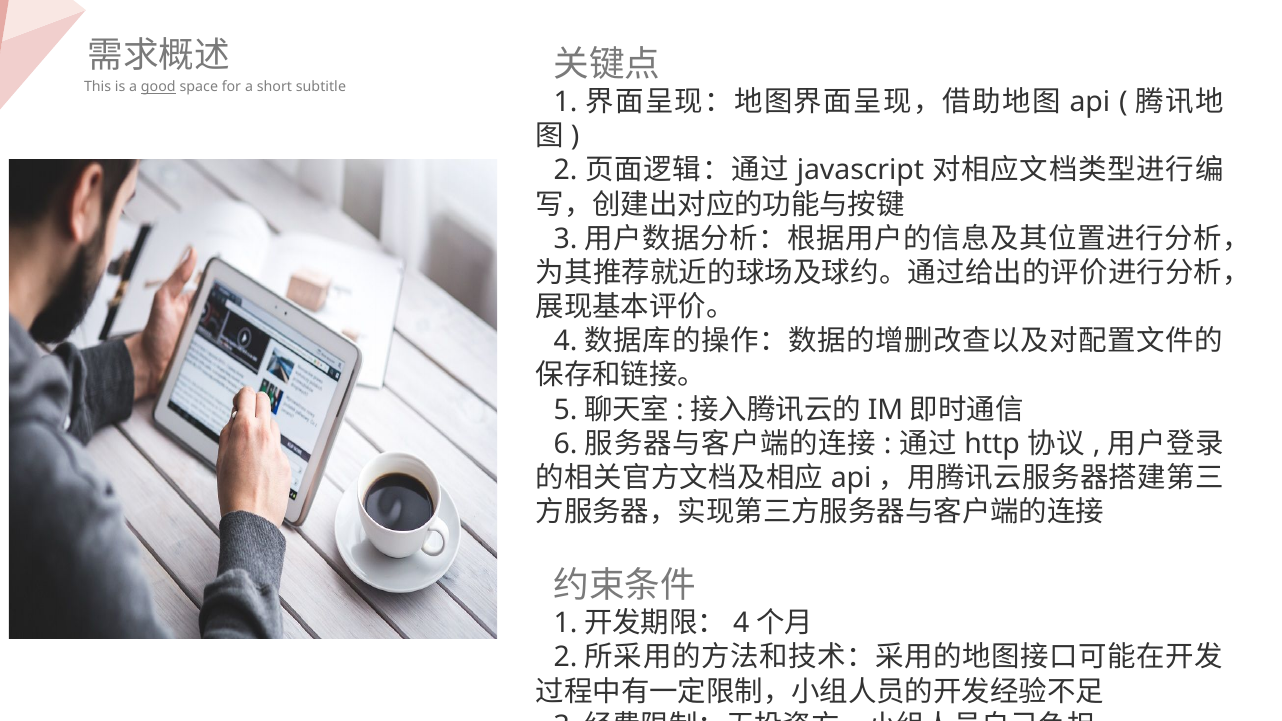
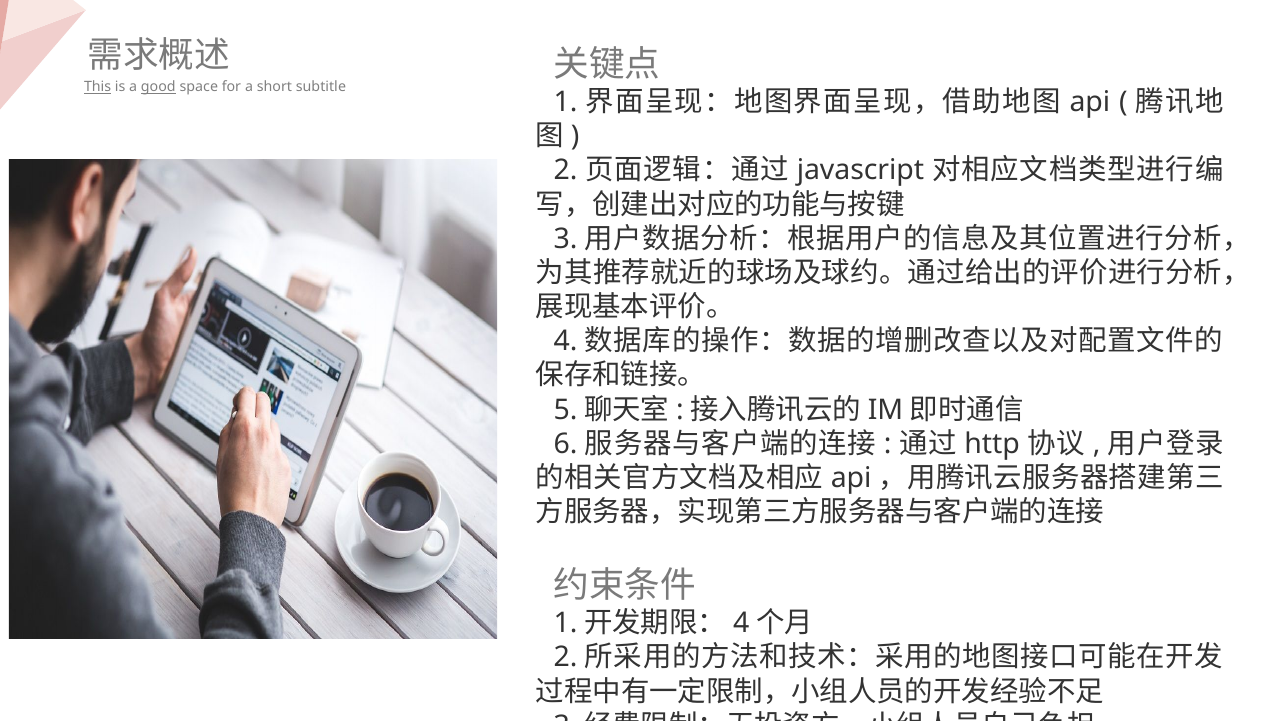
This underline: none -> present (98, 87)
